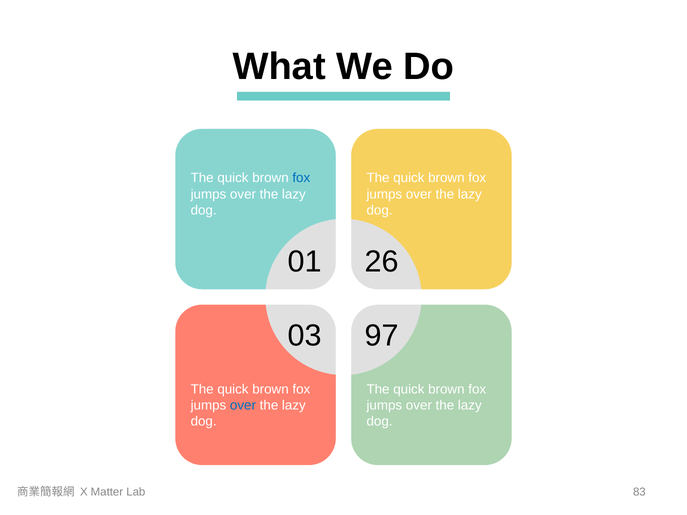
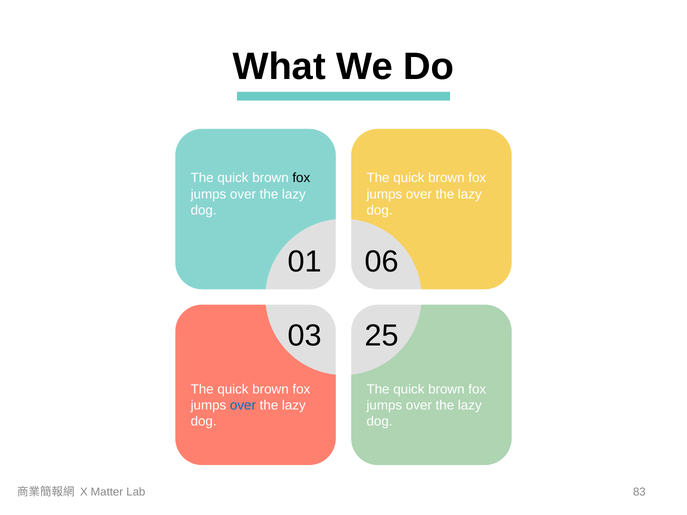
fox colour: blue -> black (301, 178)
26: 26 -> 06 (382, 262)
97: 97 -> 25 (382, 336)
